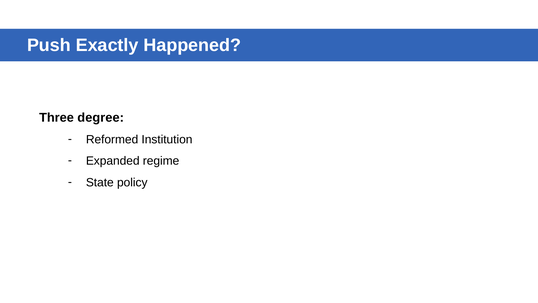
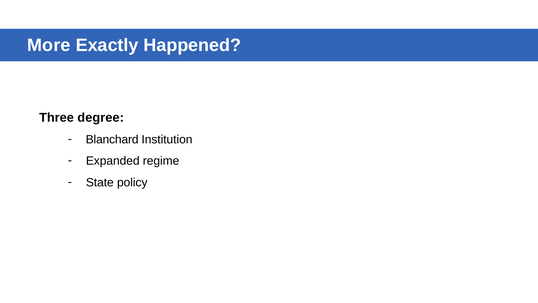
Push: Push -> More (49, 45)
Reformed: Reformed -> Blanchard (112, 139)
